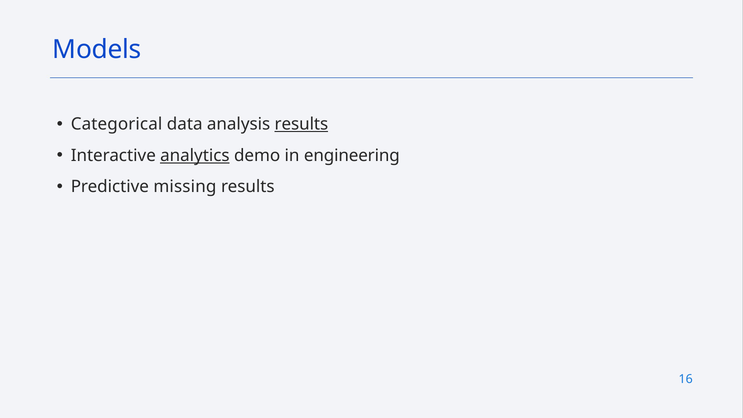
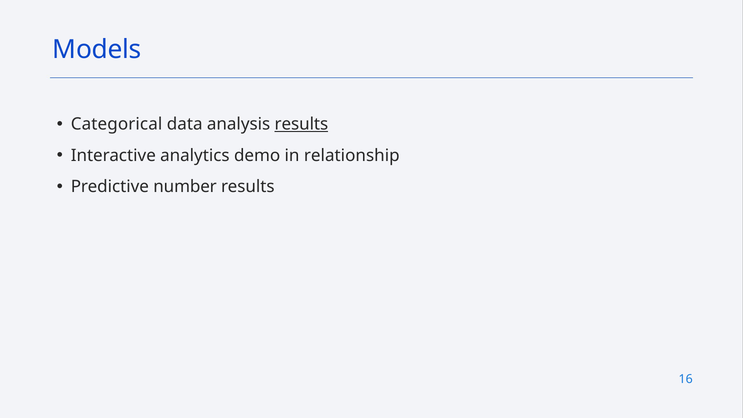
analytics underline: present -> none (195, 156)
engineering: engineering -> relationship (352, 156)
missing: missing -> number (185, 187)
